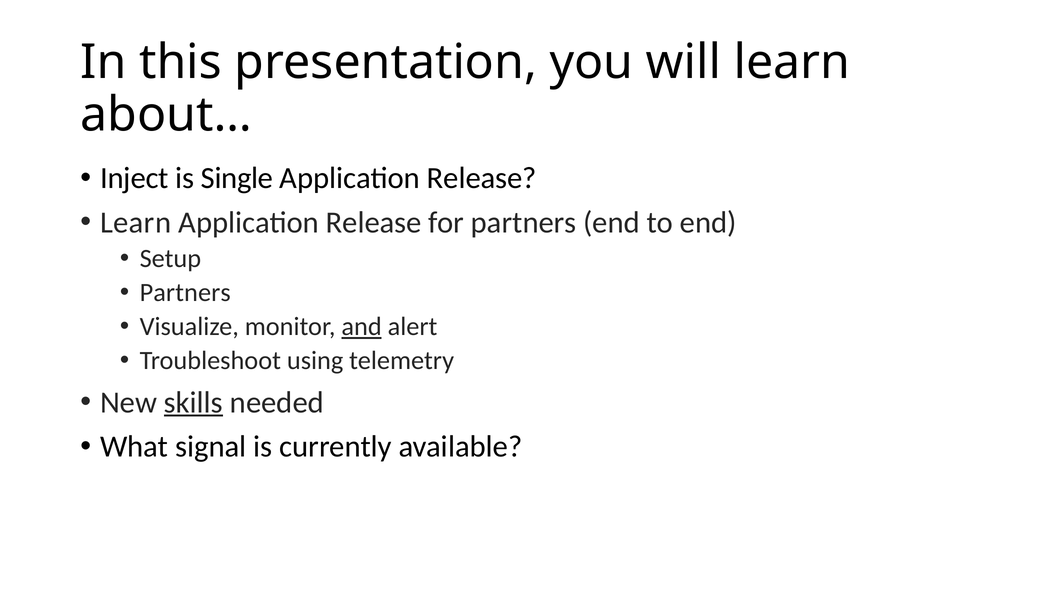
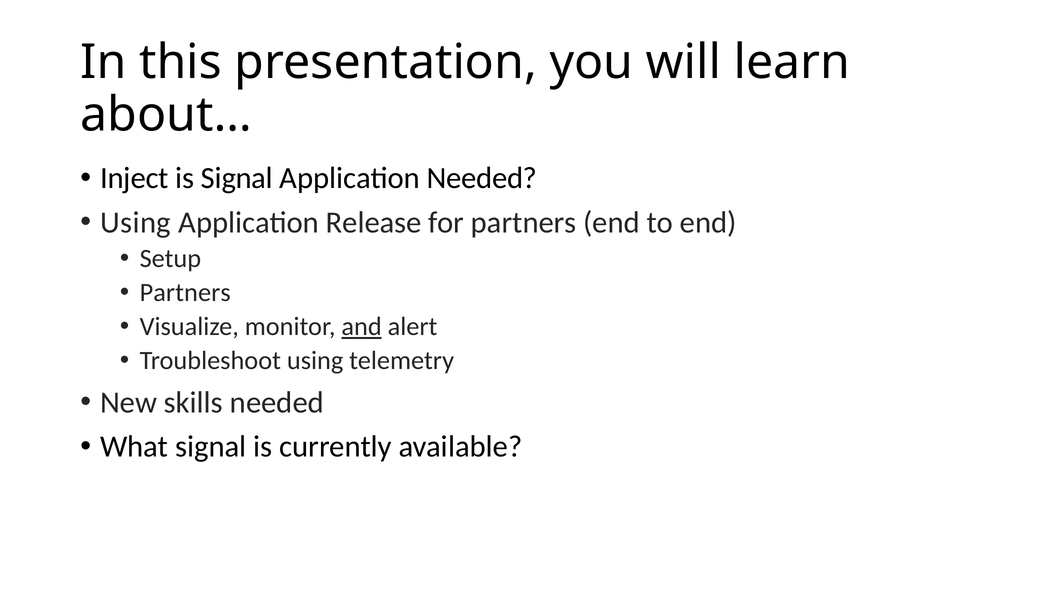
is Single: Single -> Signal (237, 178)
Release: Release -> Needed (482, 178)
Learn: Learn -> Using (136, 222)
skills underline: present -> none (193, 402)
